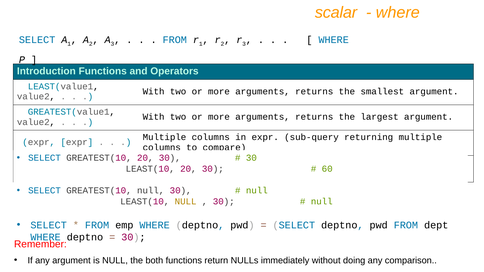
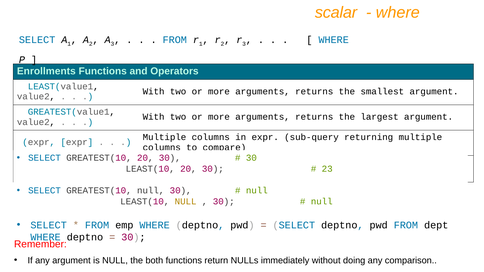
Introduction: Introduction -> Enrollments (46, 71)
60: 60 -> 23 (327, 169)
